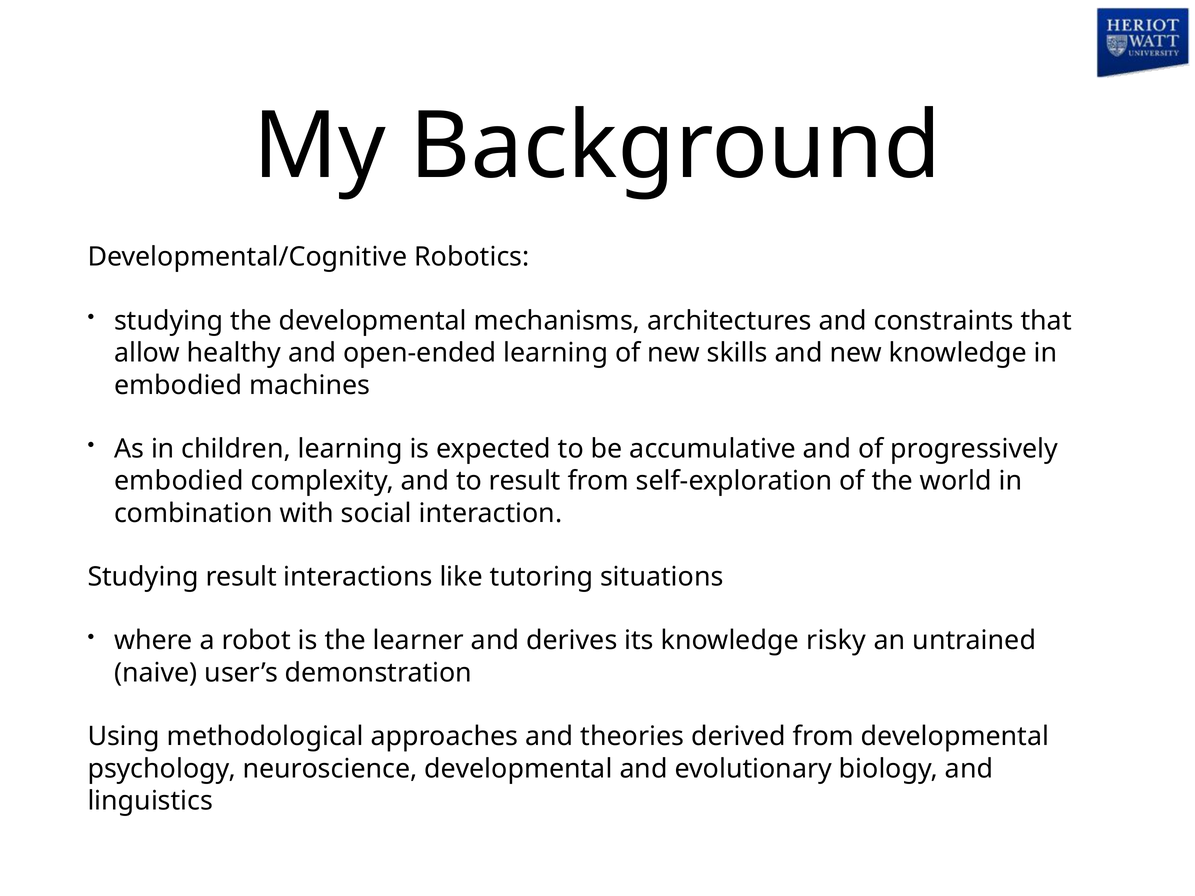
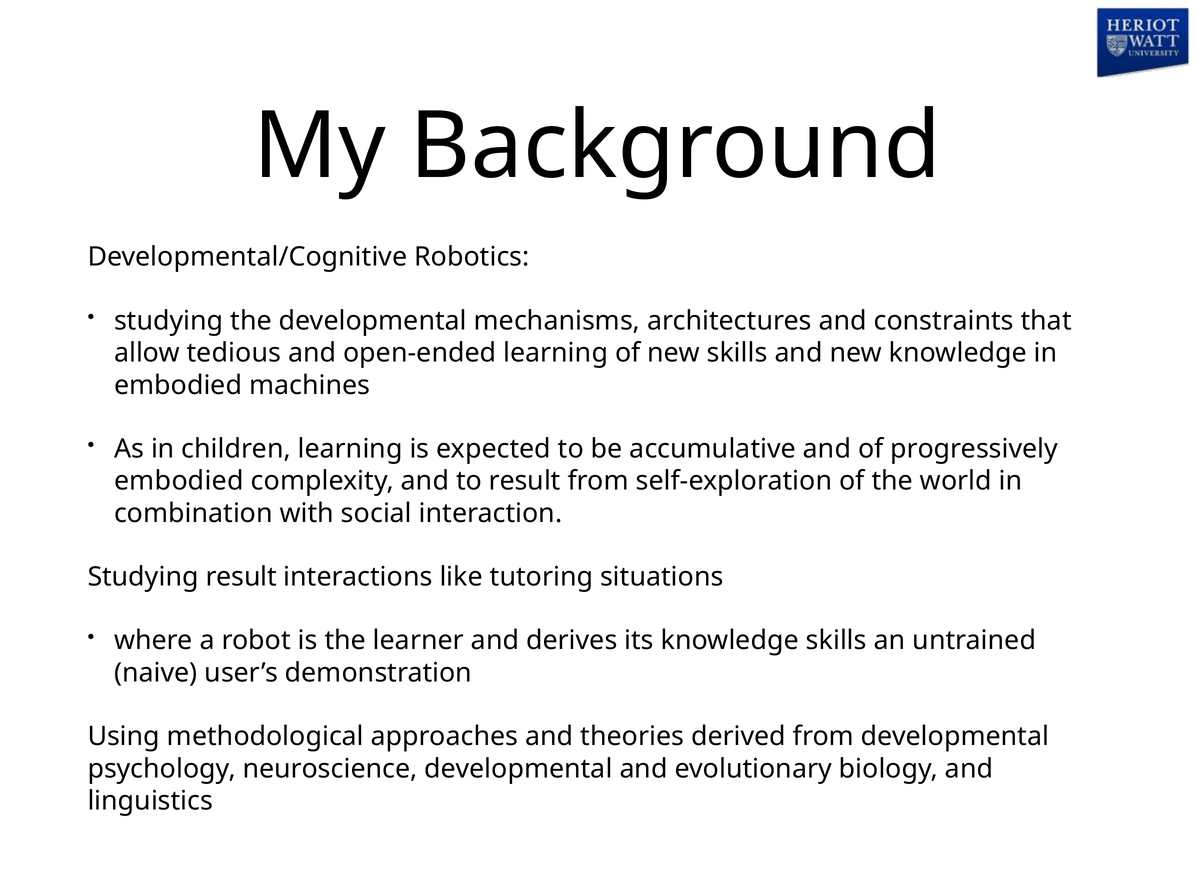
healthy: healthy -> tedious (234, 353)
knowledge risky: risky -> skills (836, 641)
